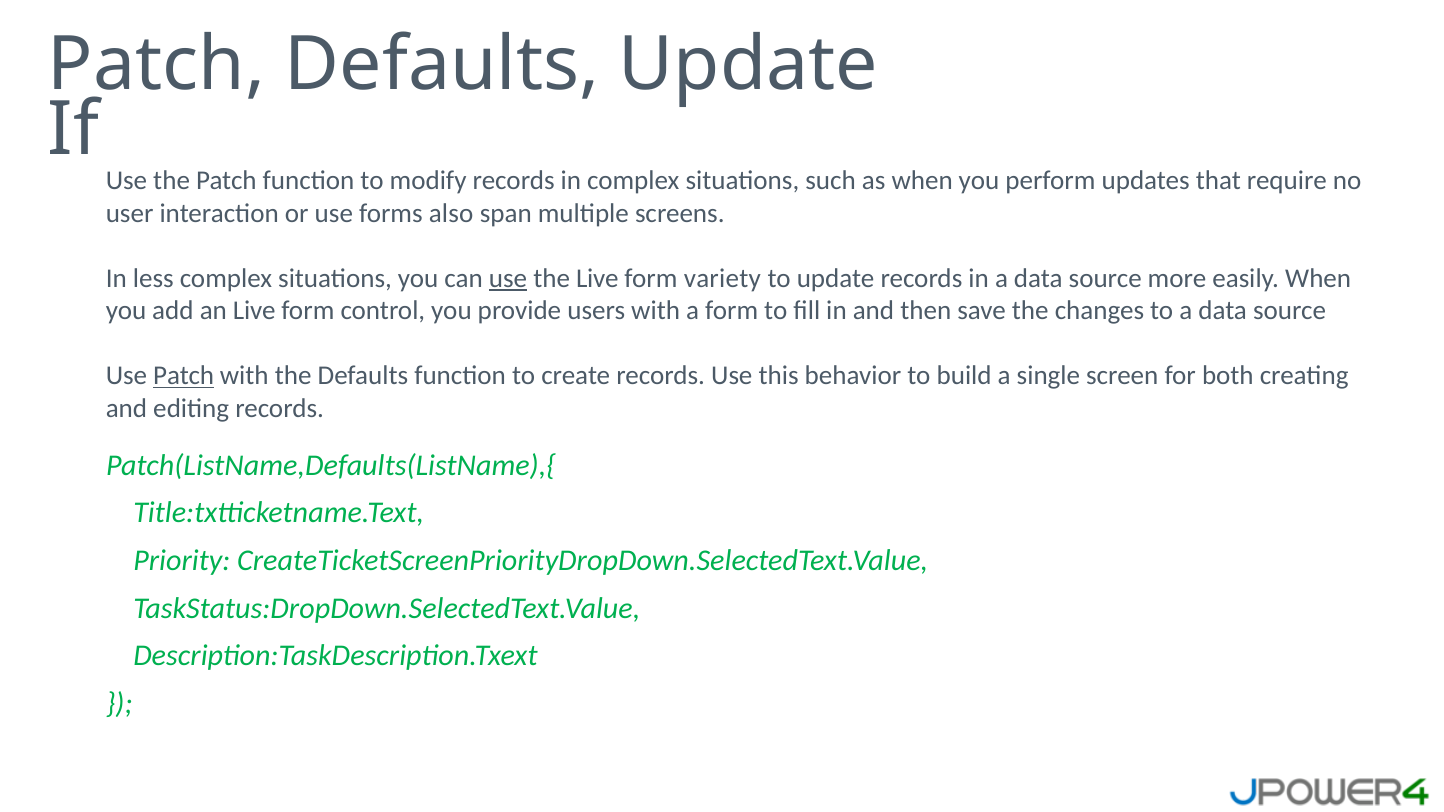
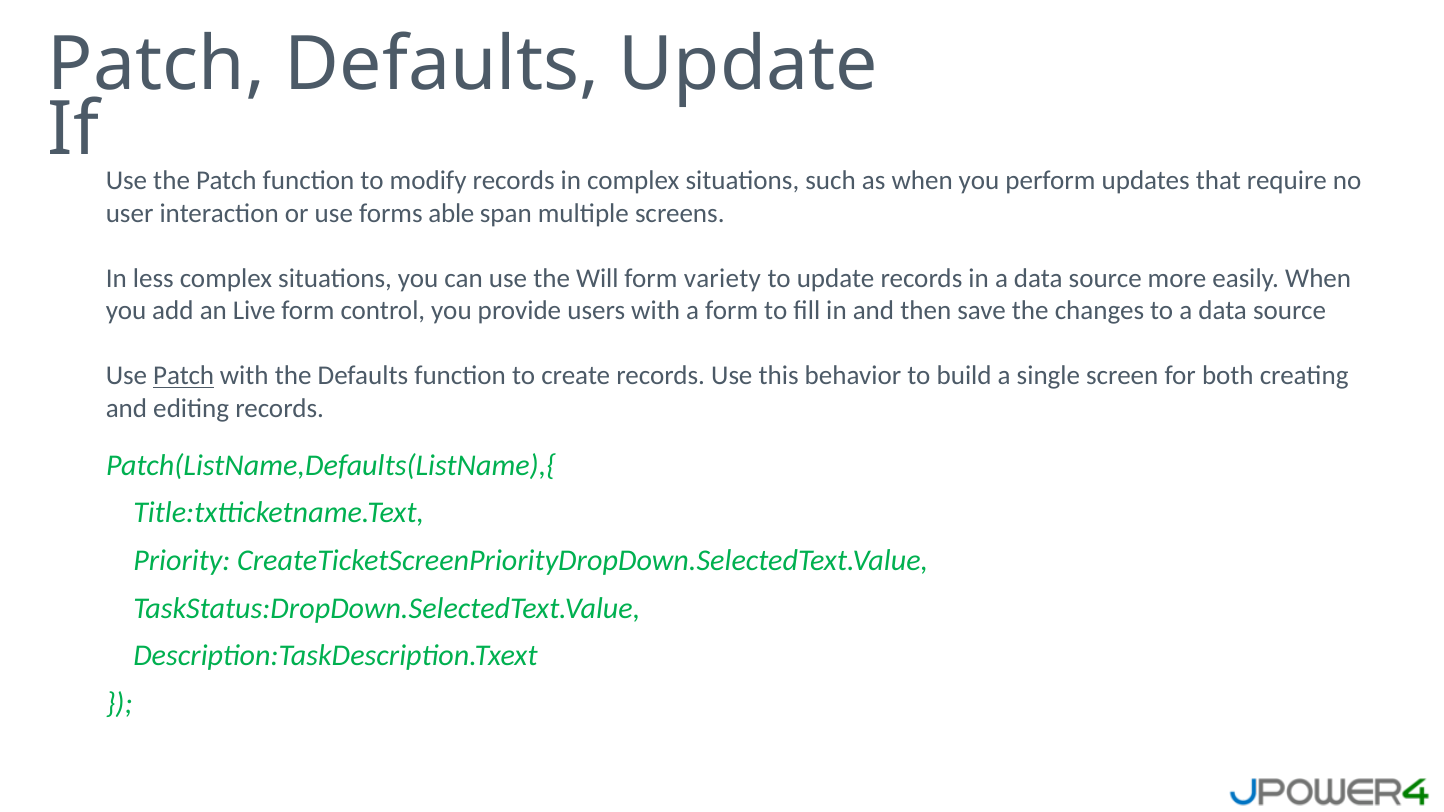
also: also -> able (451, 214)
use underline: present -> none (508, 279)
the Live: Live -> Will (597, 279)
